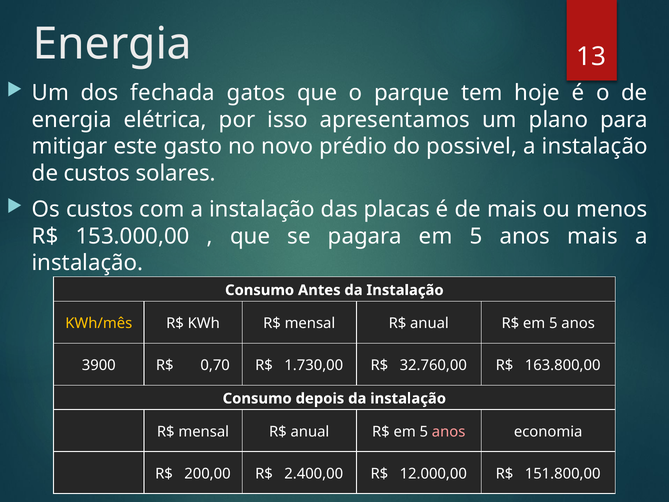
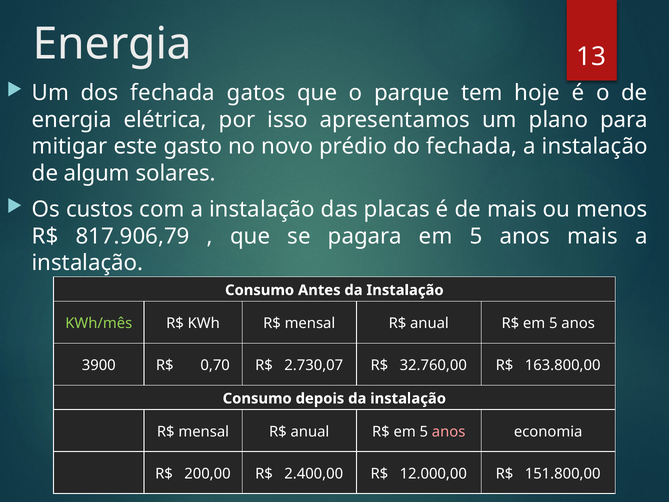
do possivel: possivel -> fechada (472, 147)
de custos: custos -> algum (97, 173)
153.000,00: 153.000,00 -> 817.906,79 (133, 236)
KWh/mês colour: yellow -> light green (99, 323)
1.730,00: 1.730,00 -> 2.730,07 (314, 365)
